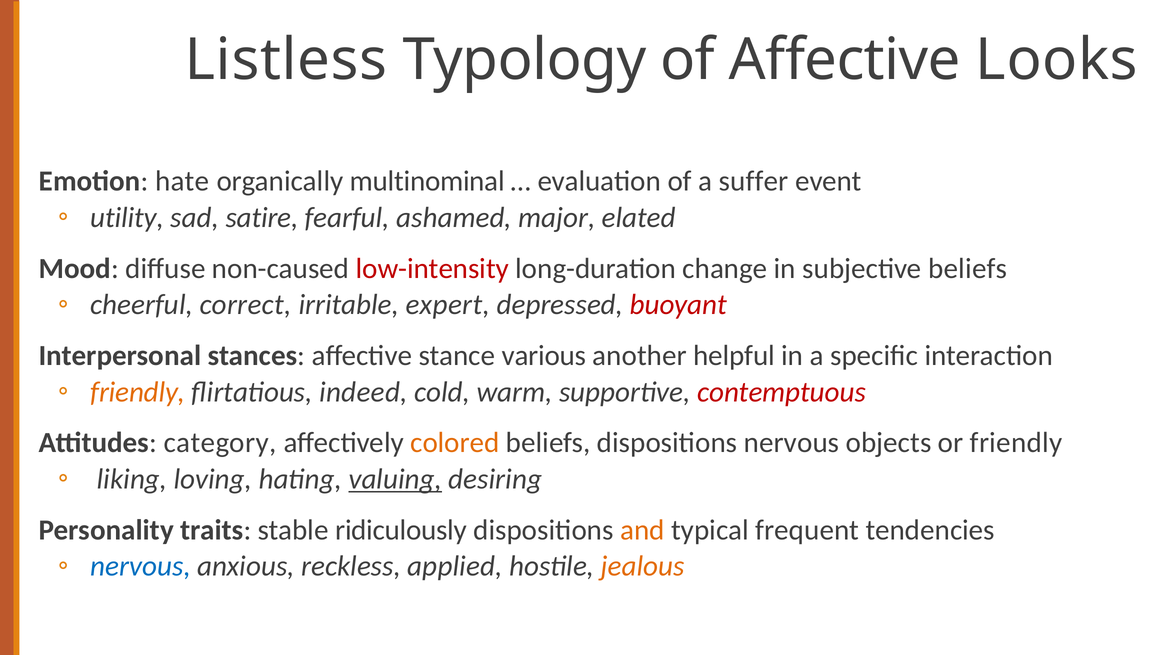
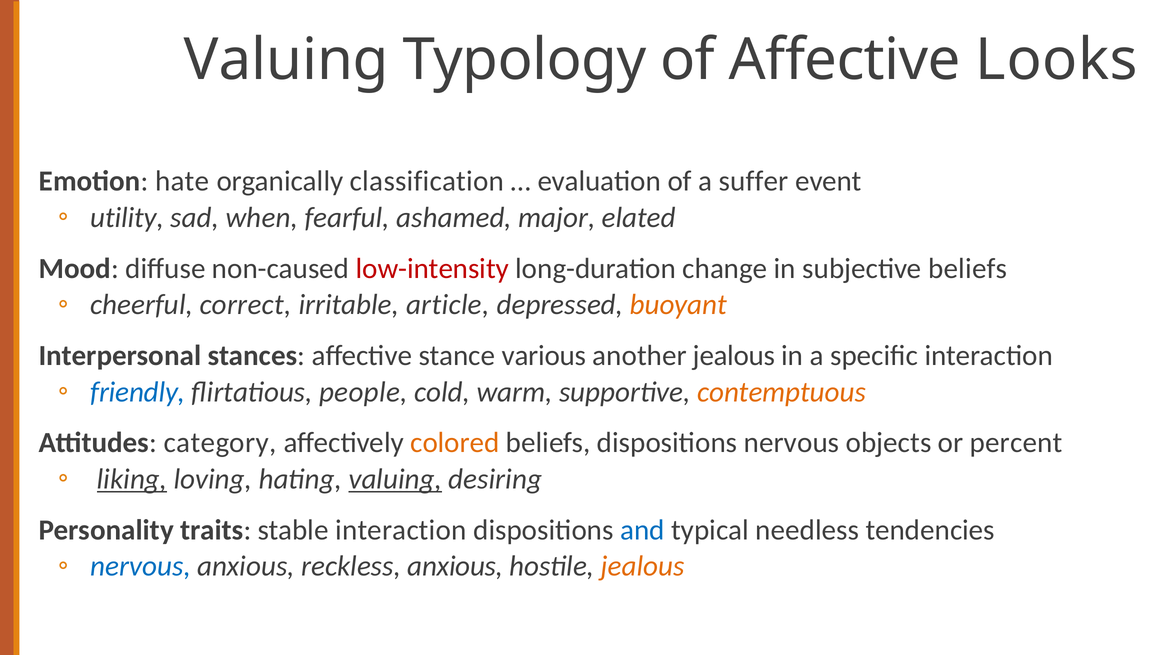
Listless: Listless -> Valuing (286, 60)
multinominal: multinominal -> classification (427, 181)
satire: satire -> when (262, 218)
expert: expert -> article (448, 305)
buoyant colour: red -> orange (678, 305)
another helpful: helpful -> jealous (734, 356)
friendly colour: orange -> blue (138, 392)
indeed: indeed -> people (363, 392)
contemptuous colour: red -> orange (782, 392)
or friendly: friendly -> percent (1016, 443)
liking underline: none -> present (132, 479)
stable ridiculously: ridiculously -> interaction (401, 530)
and colour: orange -> blue (642, 530)
frequent: frequent -> needless (807, 530)
reckless applied: applied -> anxious (455, 567)
